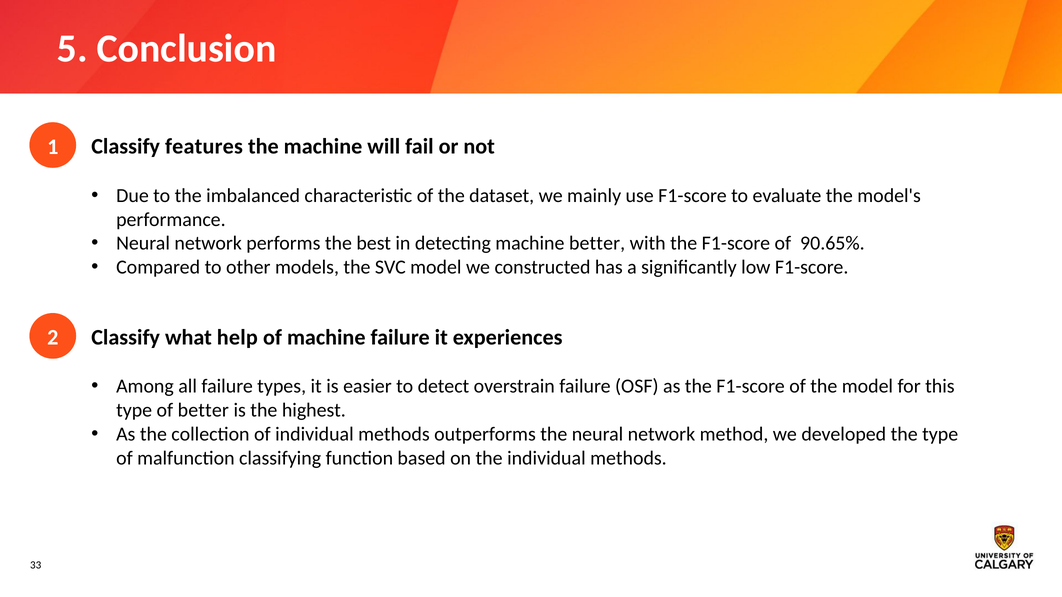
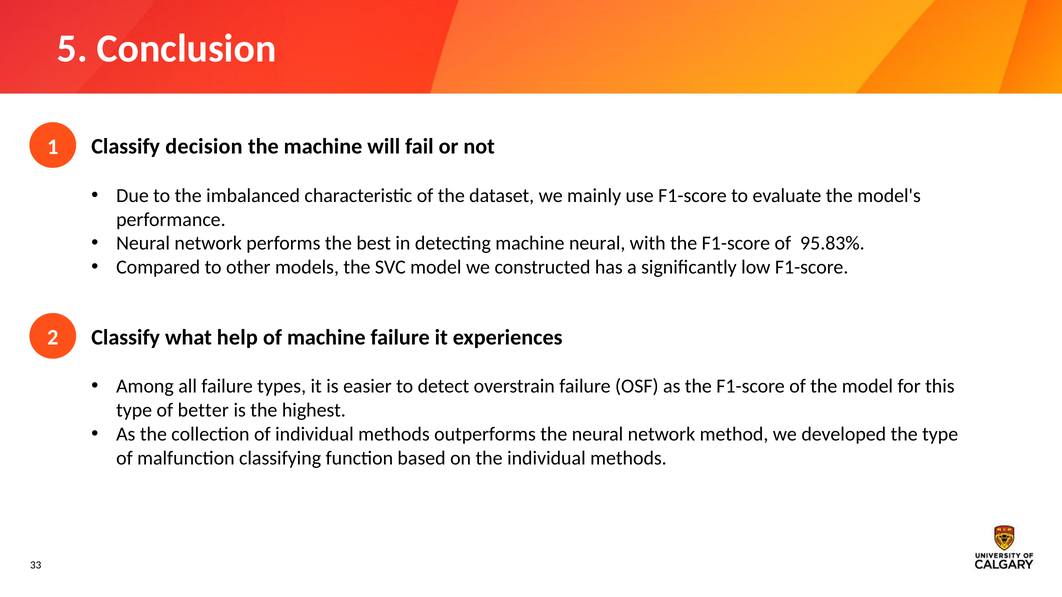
features: features -> decision (204, 146)
machine better: better -> neural (597, 243)
90.65%: 90.65% -> 95.83% (832, 243)
